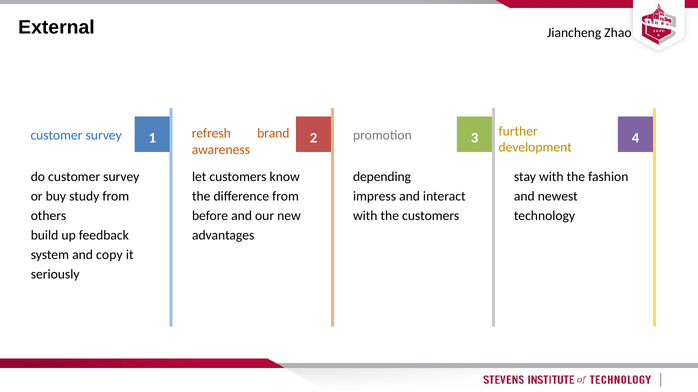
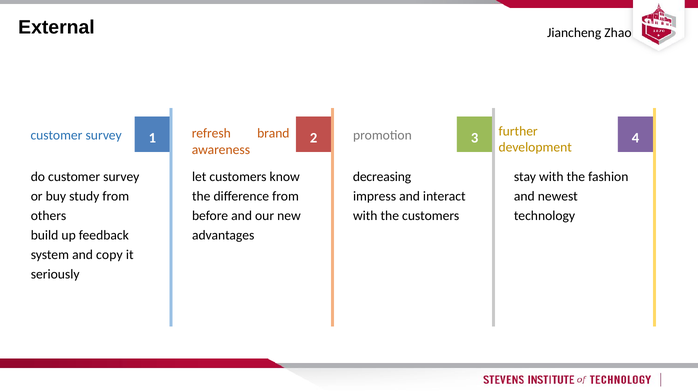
depending: depending -> decreasing (382, 177)
